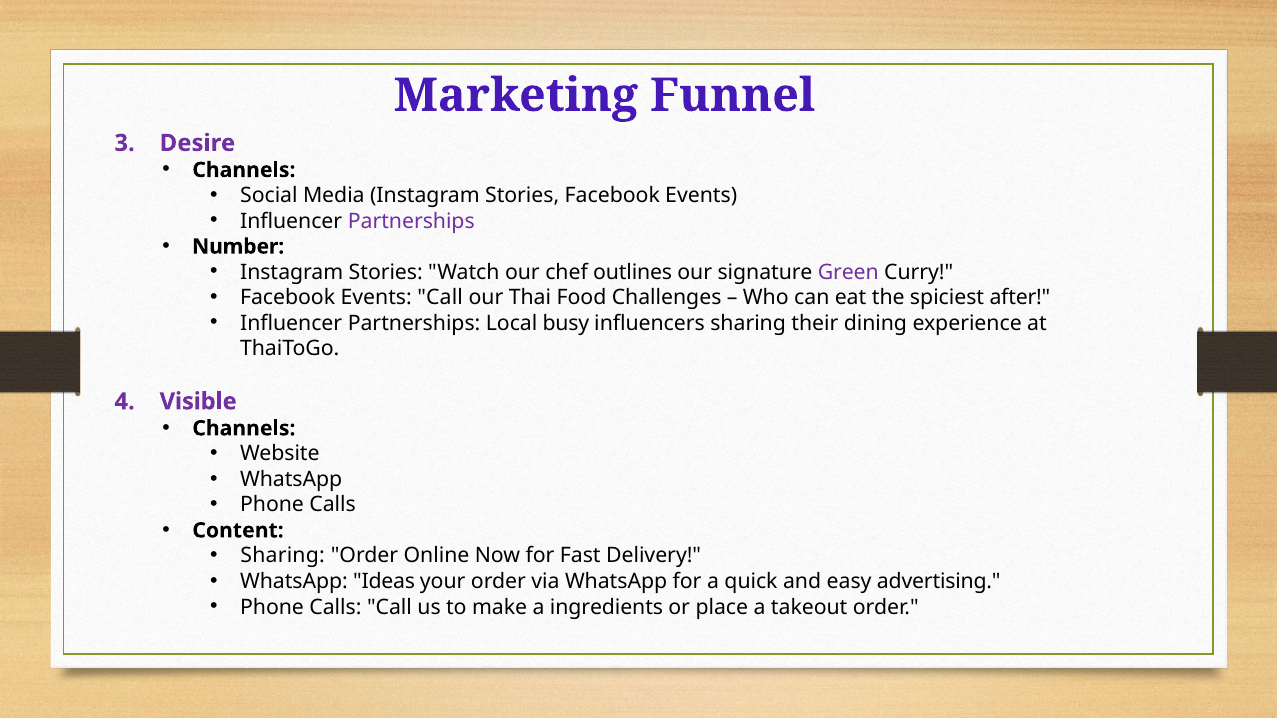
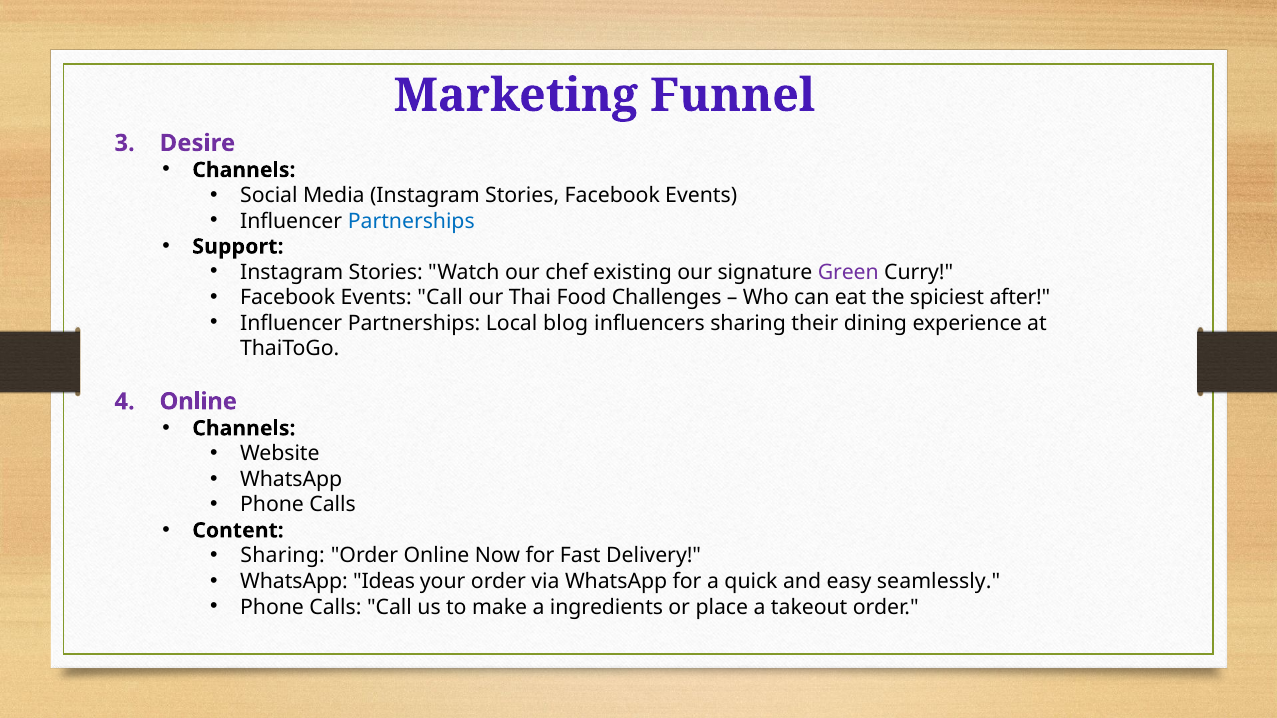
Partnerships colour: purple -> blue (411, 221)
Number: Number -> Support (238, 247)
outlines: outlines -> existing (633, 272)
busy: busy -> blog (566, 323)
4 Visible: Visible -> Online (198, 402)
advertising: advertising -> seamlessly (939, 582)
